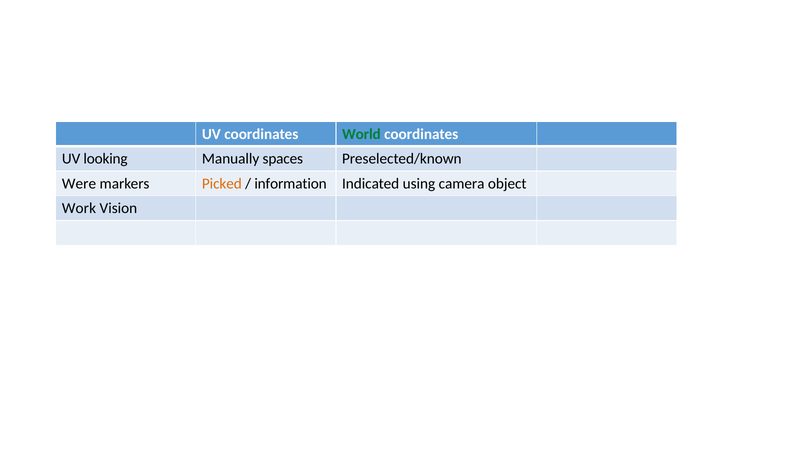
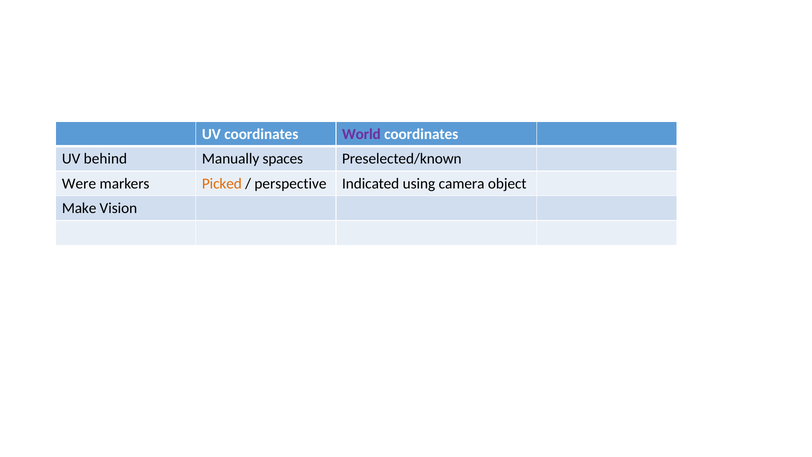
World colour: green -> purple (361, 134)
looking: looking -> behind (105, 159)
information: information -> perspective (290, 184)
Work: Work -> Make (79, 208)
